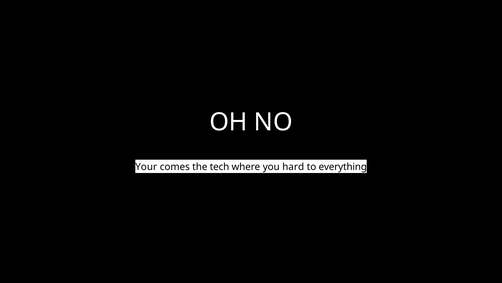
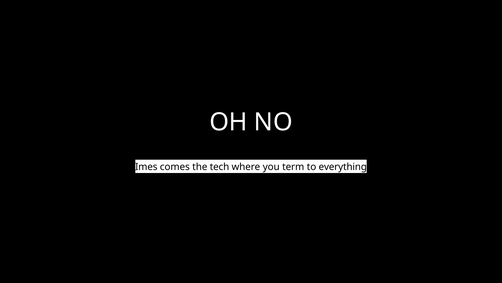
Your: Your -> Imes (146, 167)
hard: hard -> term (293, 167)
